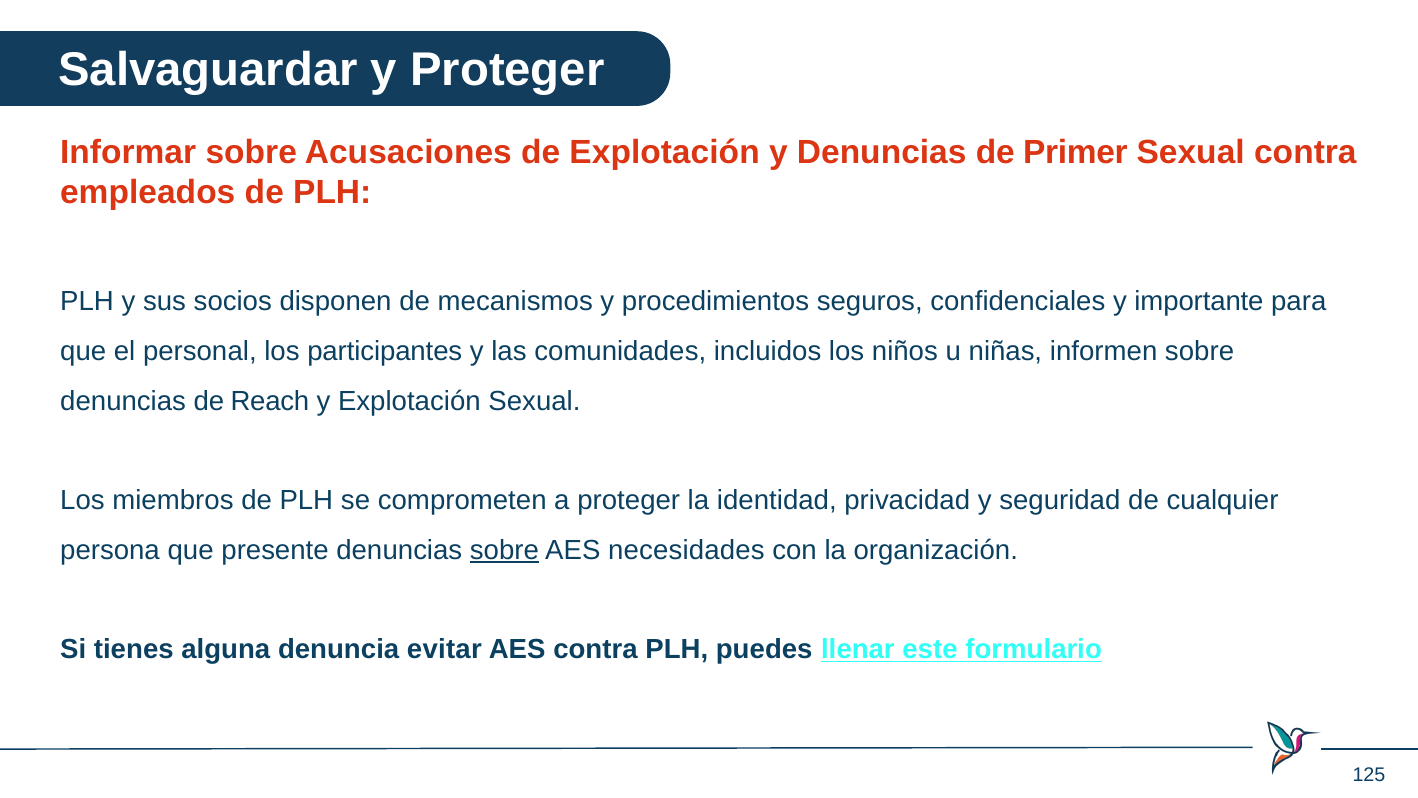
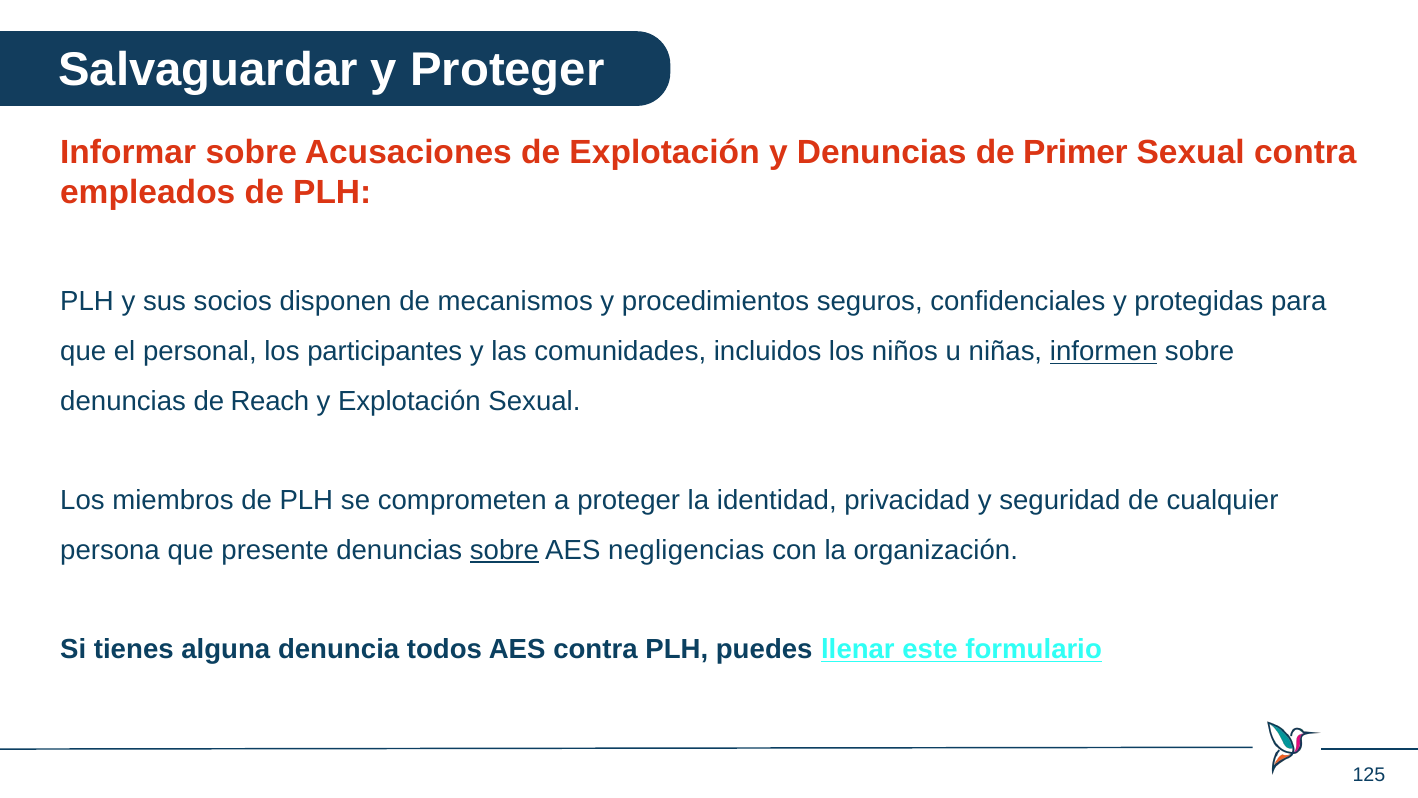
importante: importante -> protegidas (1199, 302)
informen underline: none -> present (1104, 351)
necesidades: necesidades -> negligencias (686, 550)
evitar: evitar -> todos (444, 649)
